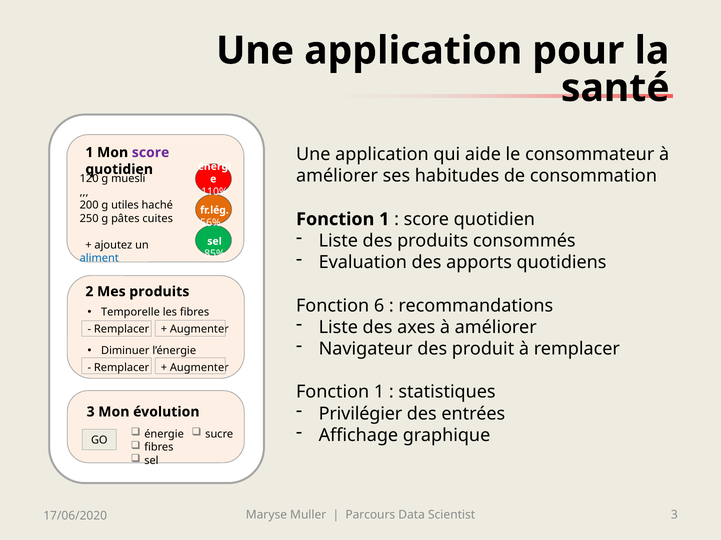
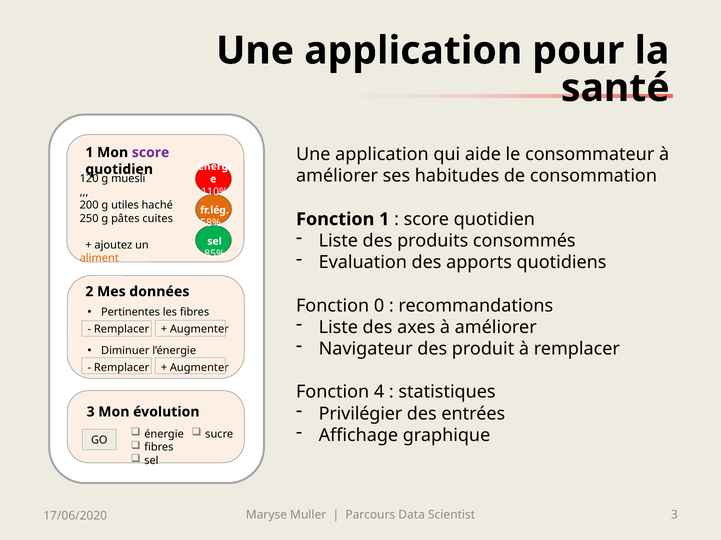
56%: 56% -> 58% (210, 223)
aliment colour: blue -> orange (99, 258)
Mes produits: produits -> données (159, 292)
6: 6 -> 0 (379, 306)
Temporelle: Temporelle -> Pertinentes (131, 313)
1: 1 -> 4 (379, 393)
